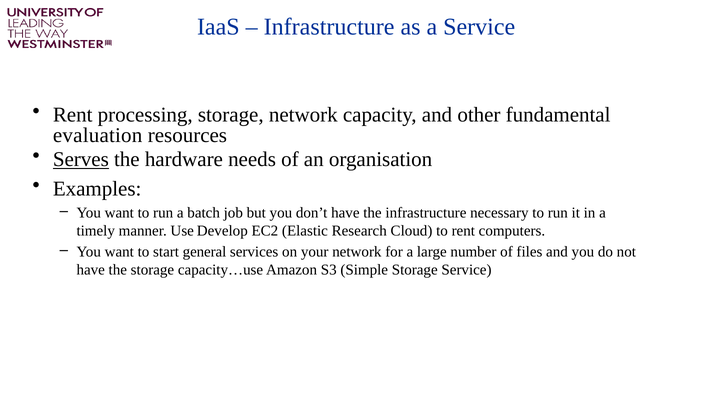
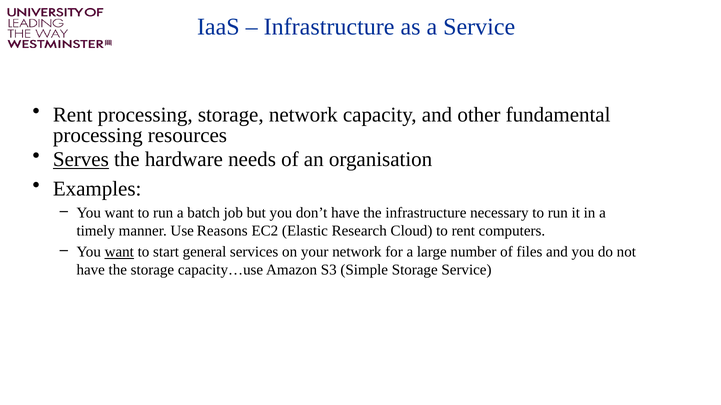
evaluation: evaluation -> processing (98, 135)
Develop: Develop -> Reasons (222, 231)
want underline: none -> present (119, 252)
